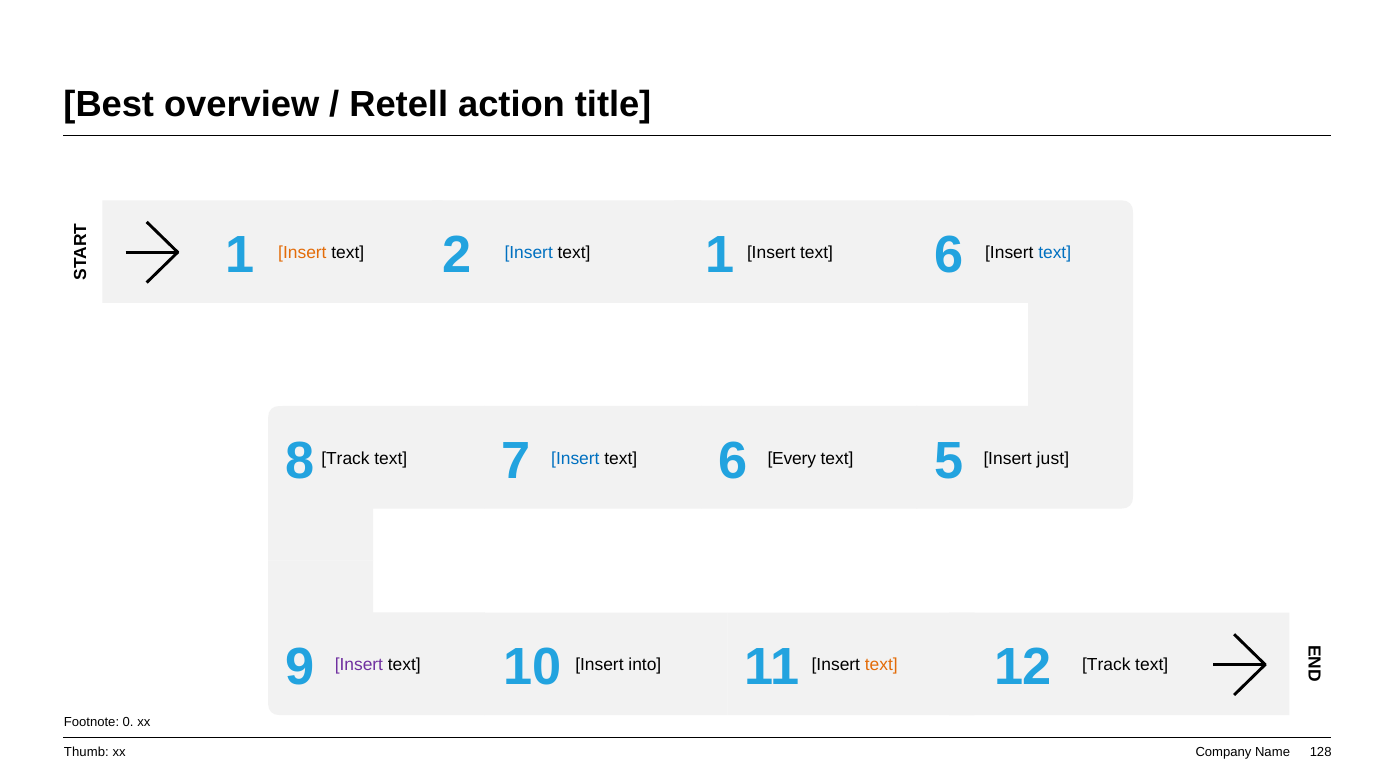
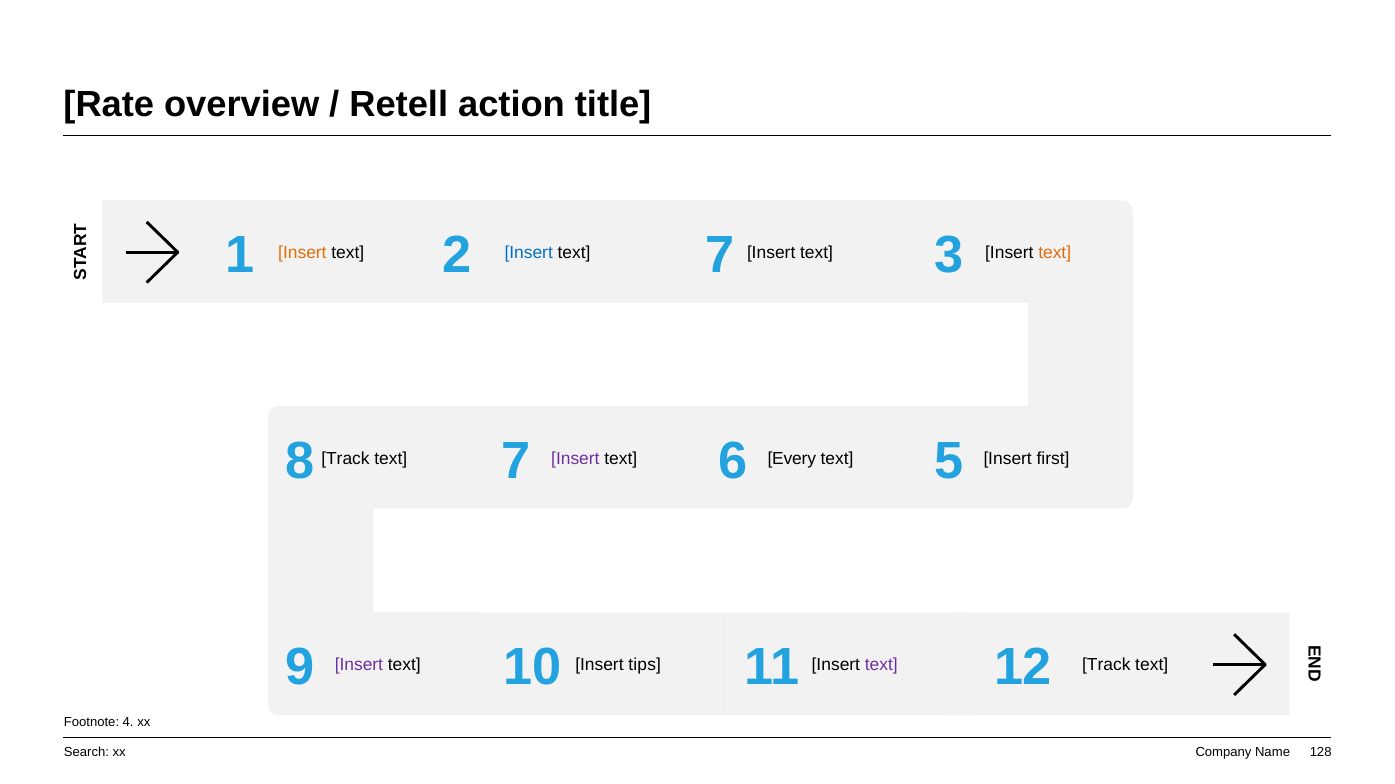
Best: Best -> Rate (109, 105)
1: 1 -> 7 (720, 256)
text 6: 6 -> 3 (949, 256)
text colour: blue -> orange (1055, 253)
Insert colour: blue -> purple (575, 459)
just: just -> first (1053, 459)
into: into -> tips (645, 666)
text colour: orange -> purple (881, 666)
0: 0 -> 4 (128, 723)
Thumb: Thumb -> Search (86, 753)
